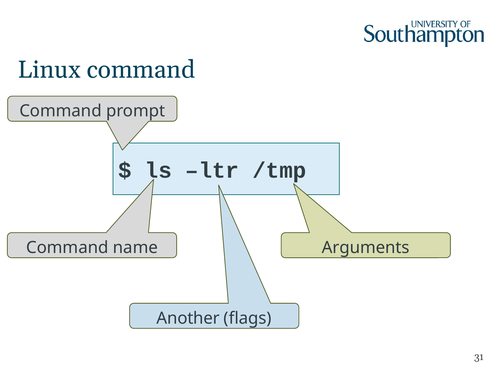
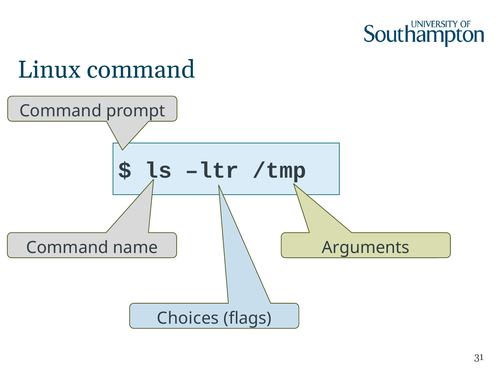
Another: Another -> Choices (188, 318)
